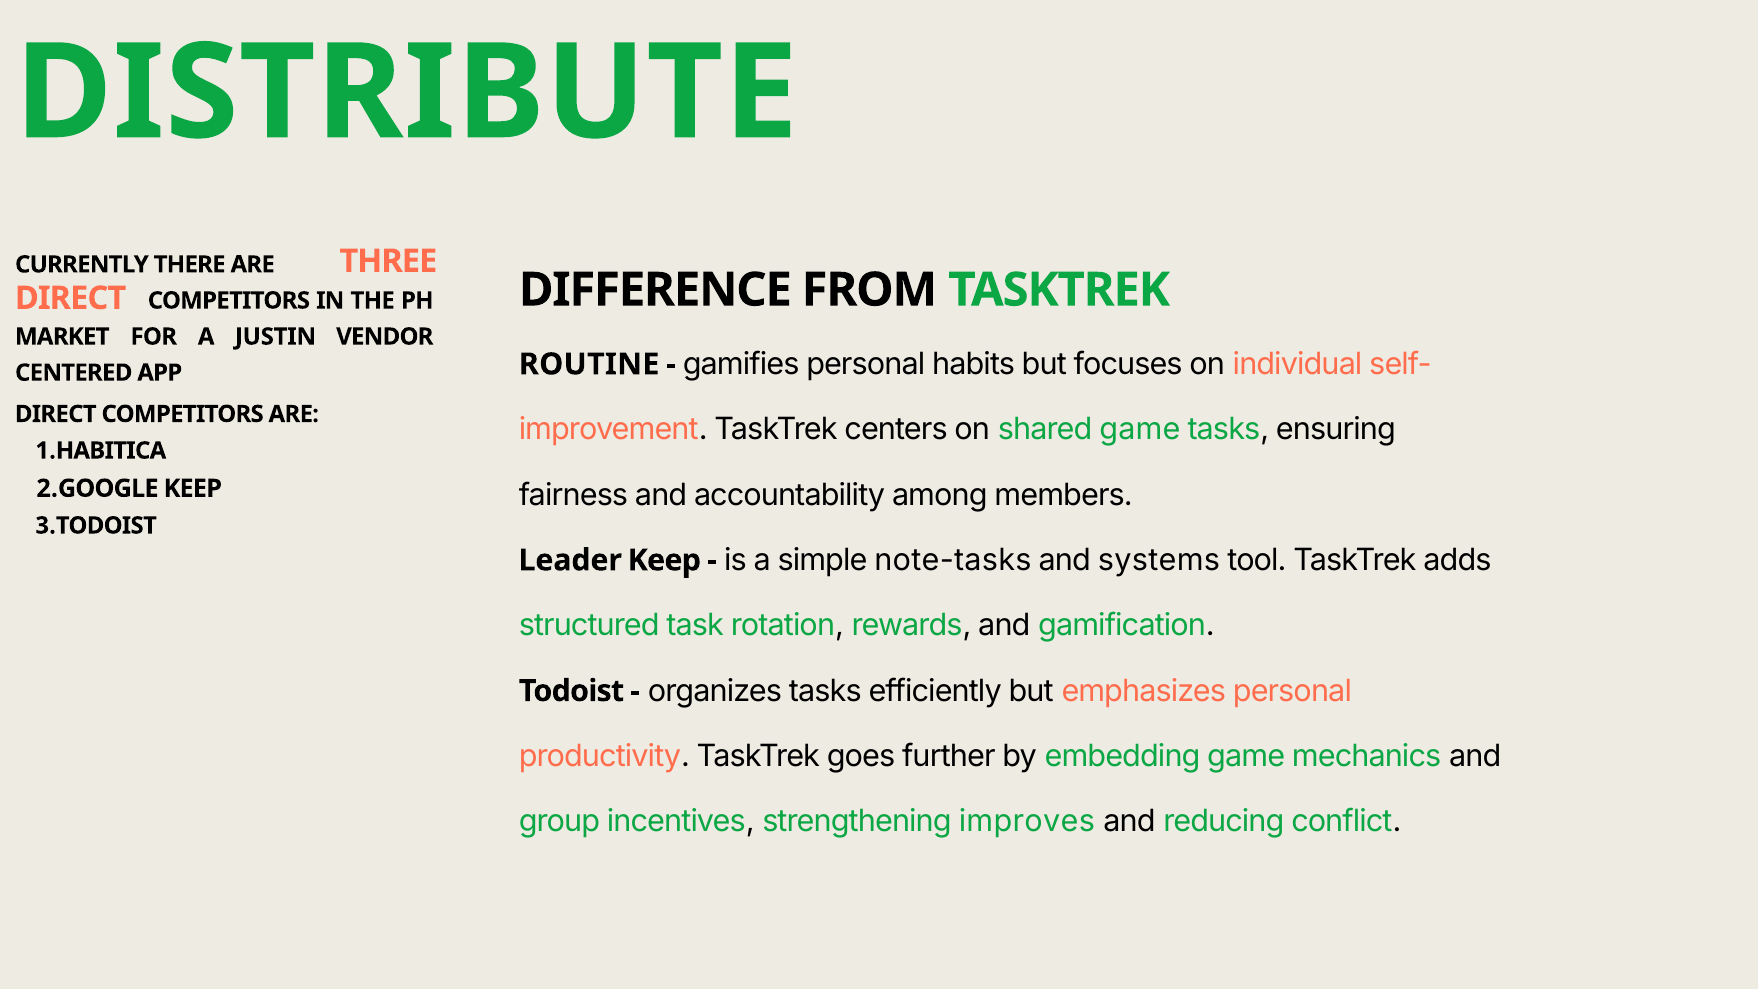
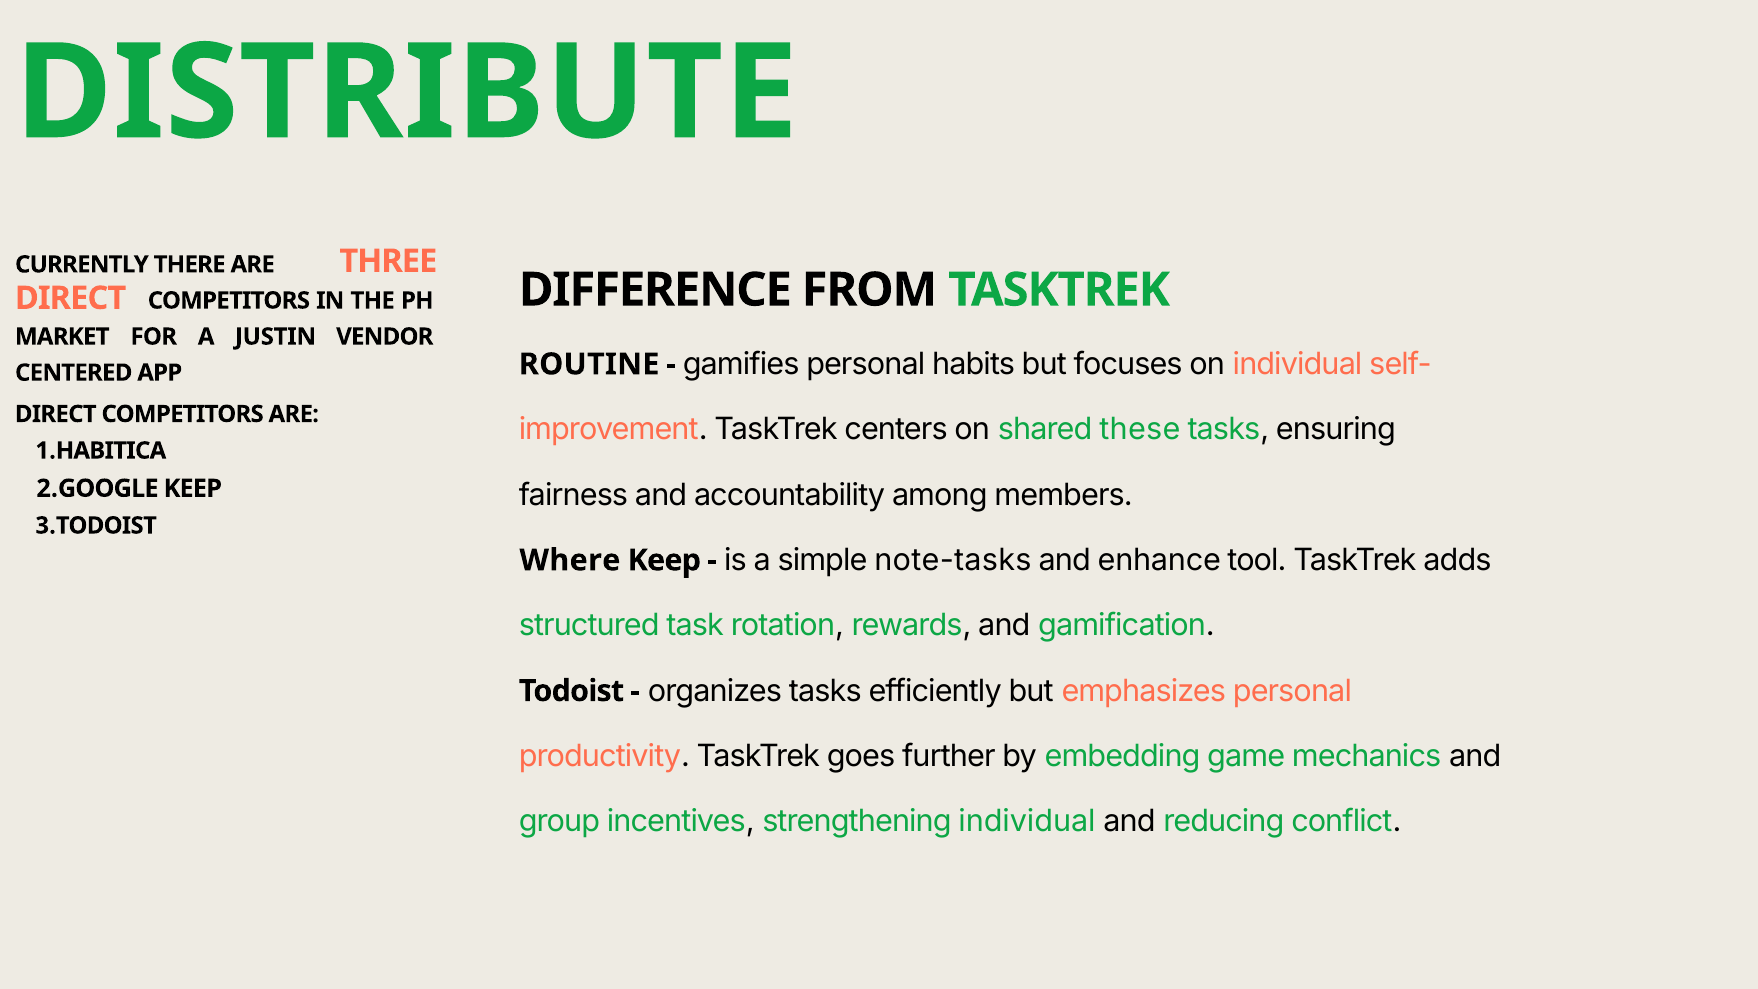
shared game: game -> these (1140, 430)
Leader: Leader -> Where (570, 560)
systems: systems -> enhance (1159, 560)
strengthening improves: improves -> individual (1027, 822)
